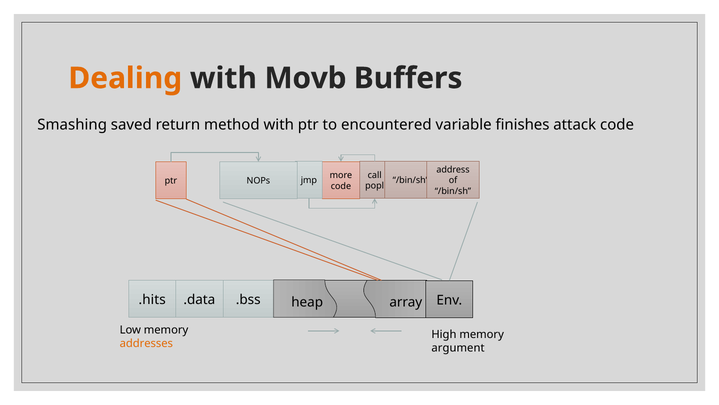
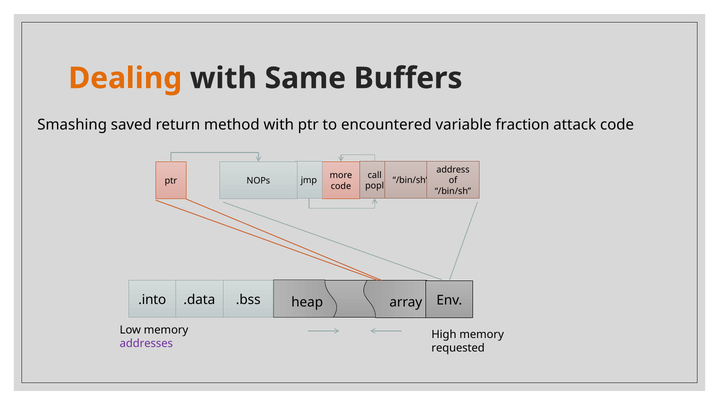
Movb: Movb -> Same (305, 78)
finishes: finishes -> fraction (523, 124)
.hits: .hits -> .into (152, 299)
addresses colour: orange -> purple (146, 343)
argument: argument -> requested (458, 347)
